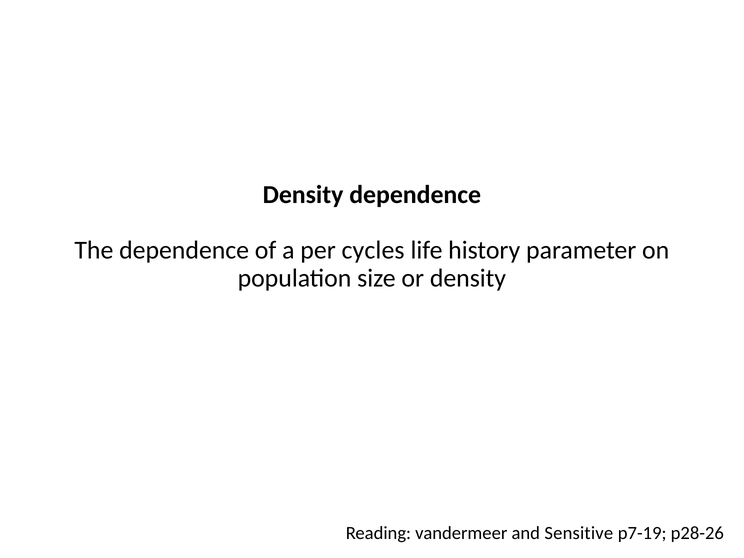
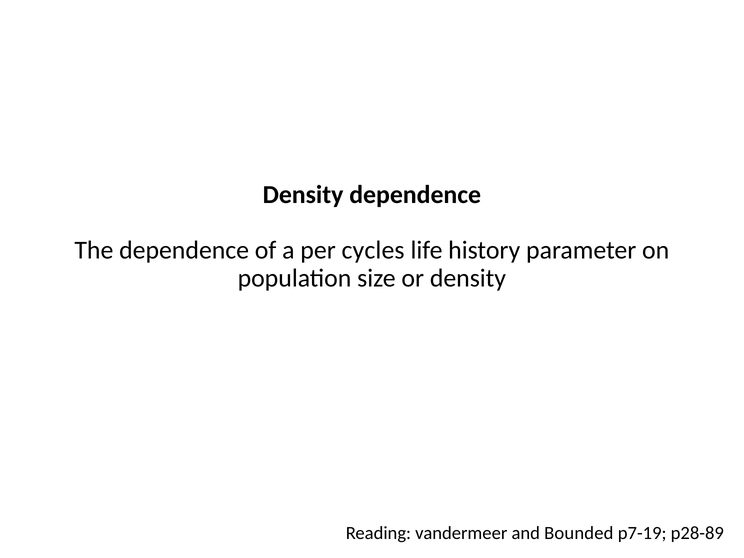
Sensitive: Sensitive -> Bounded (579, 533)
p28-26: p28-26 -> p28-89 (697, 533)
